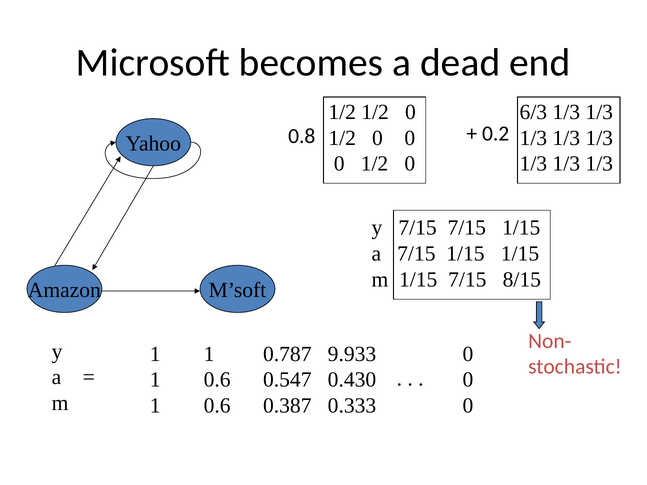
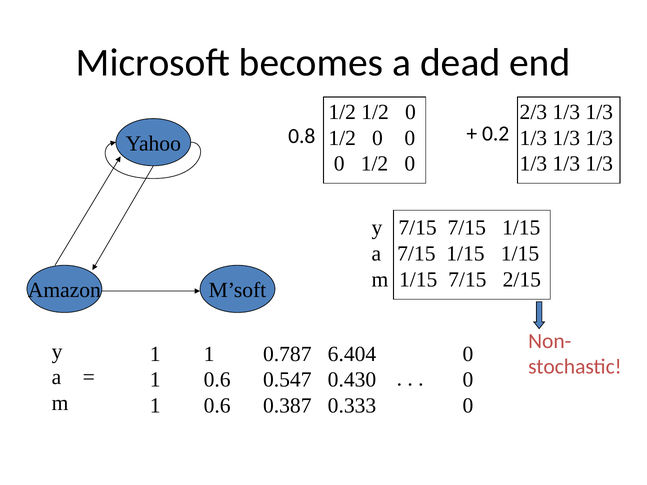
6/3: 6/3 -> 2/3 (533, 112)
8/15: 8/15 -> 2/15 (522, 280)
9.933: 9.933 -> 6.404 (352, 354)
